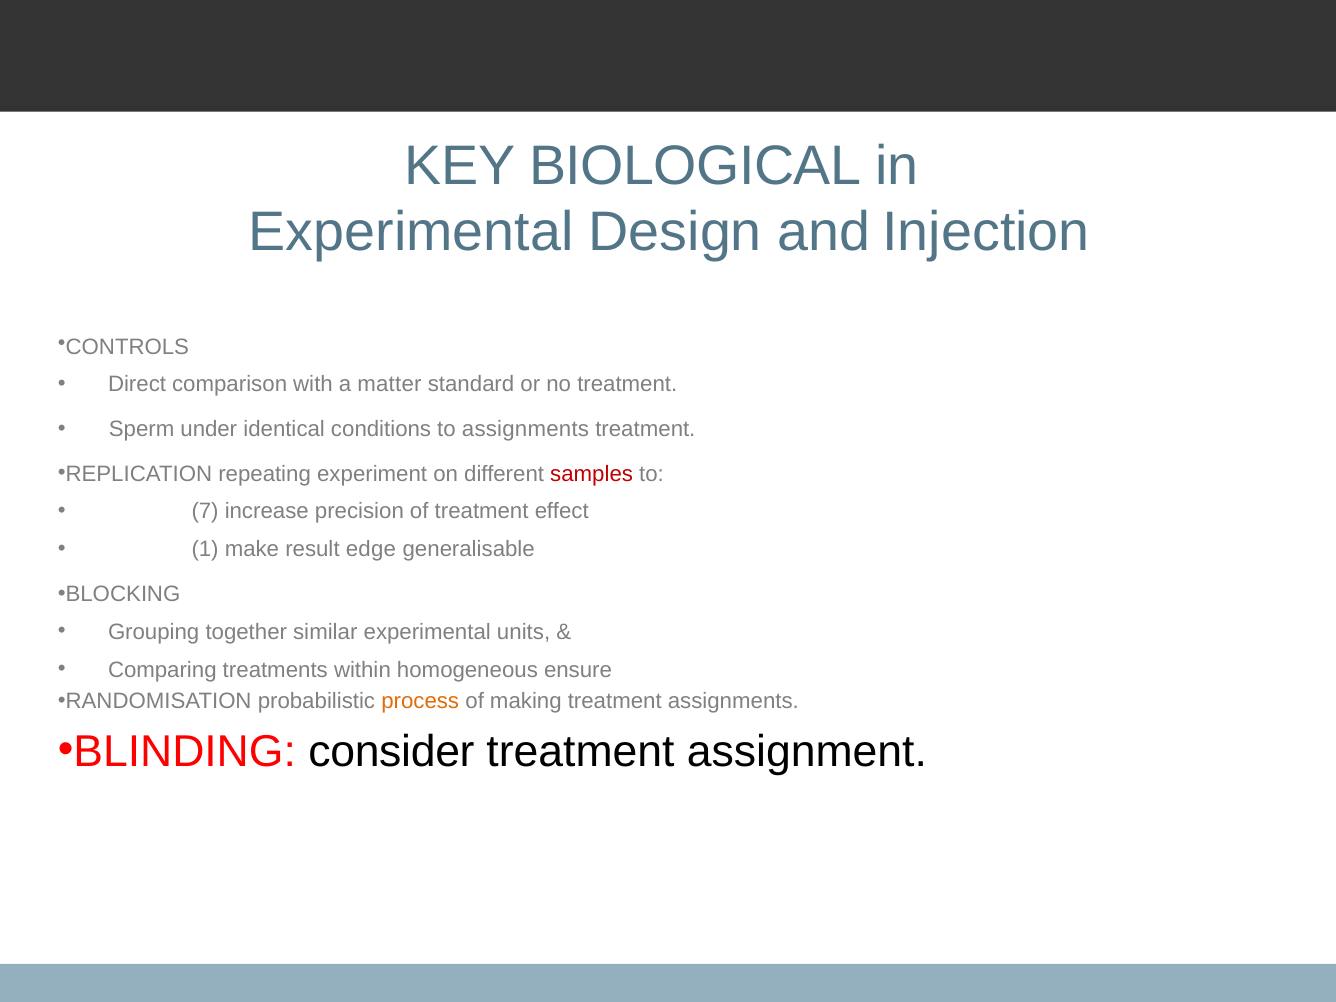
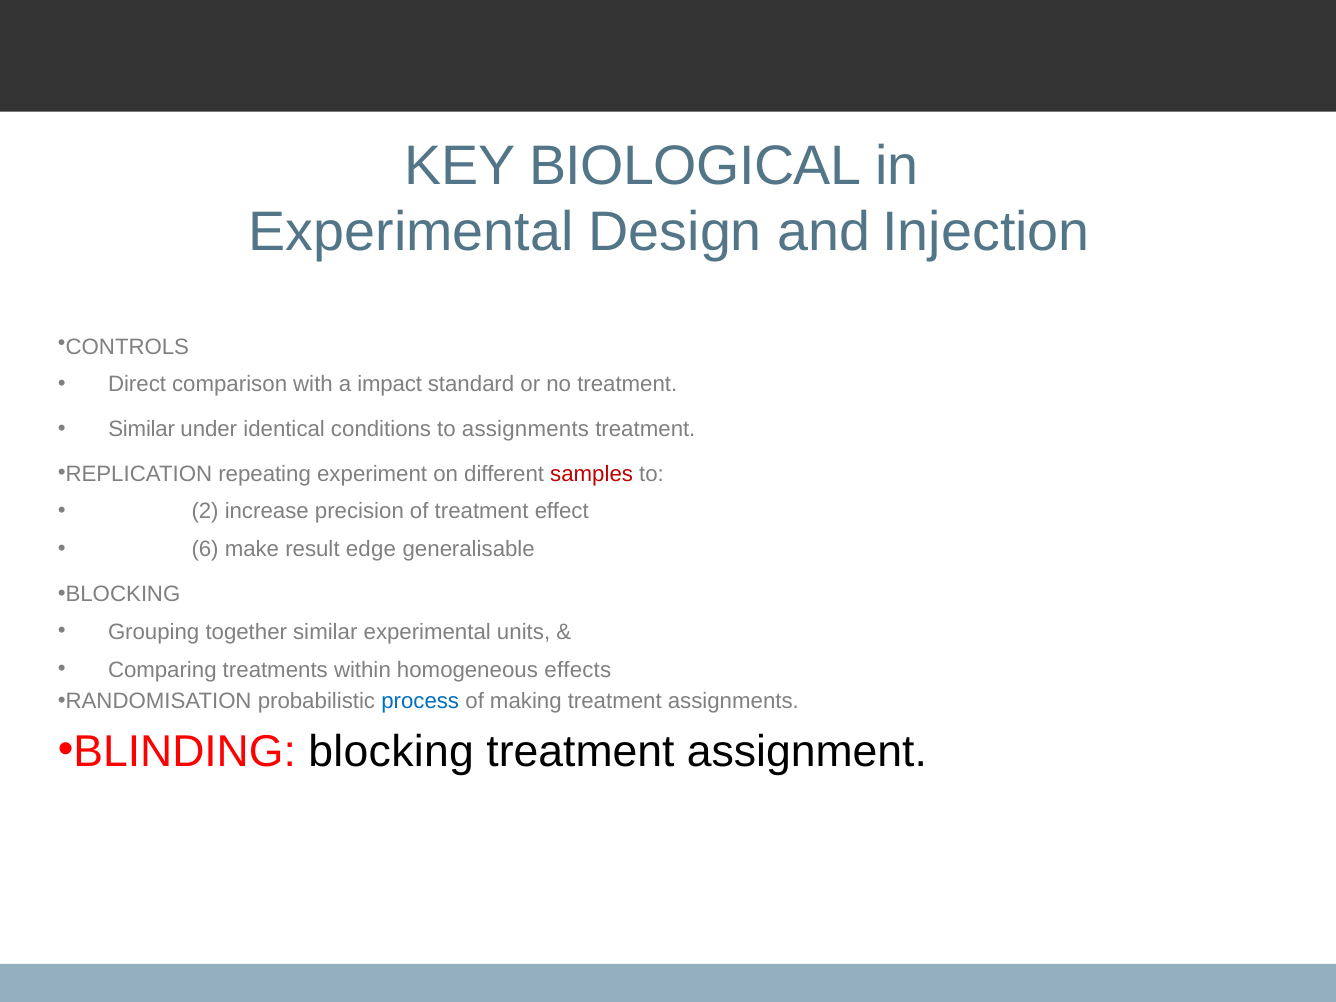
matter: matter -> impact (390, 385)
Sperm: Sperm -> Similar (142, 429)
7: 7 -> 2 (205, 512)
1: 1 -> 6 (205, 549)
ensure: ensure -> effects (578, 670)
process colour: orange -> blue (420, 701)
BLINDING consider: consider -> blocking (391, 751)
